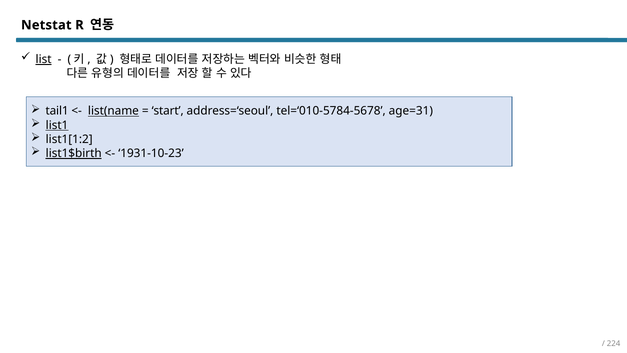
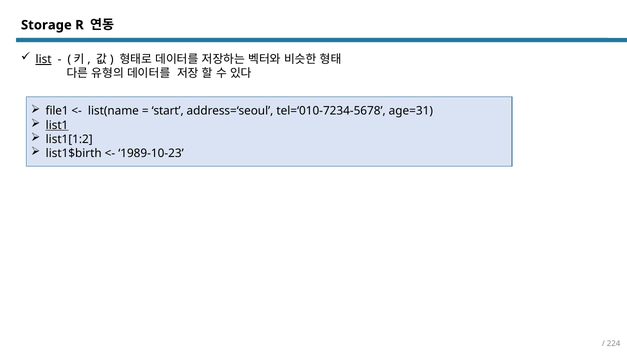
Netstat: Netstat -> Storage (46, 25)
tail1: tail1 -> file1 (57, 111)
list(name underline: present -> none (113, 111)
tel=‘010-5784-5678: tel=‘010-5784-5678 -> tel=‘010-7234-5678 (331, 111)
list1$birth underline: present -> none (74, 153)
1931-10-23: 1931-10-23 -> 1989-10-23 (151, 153)
